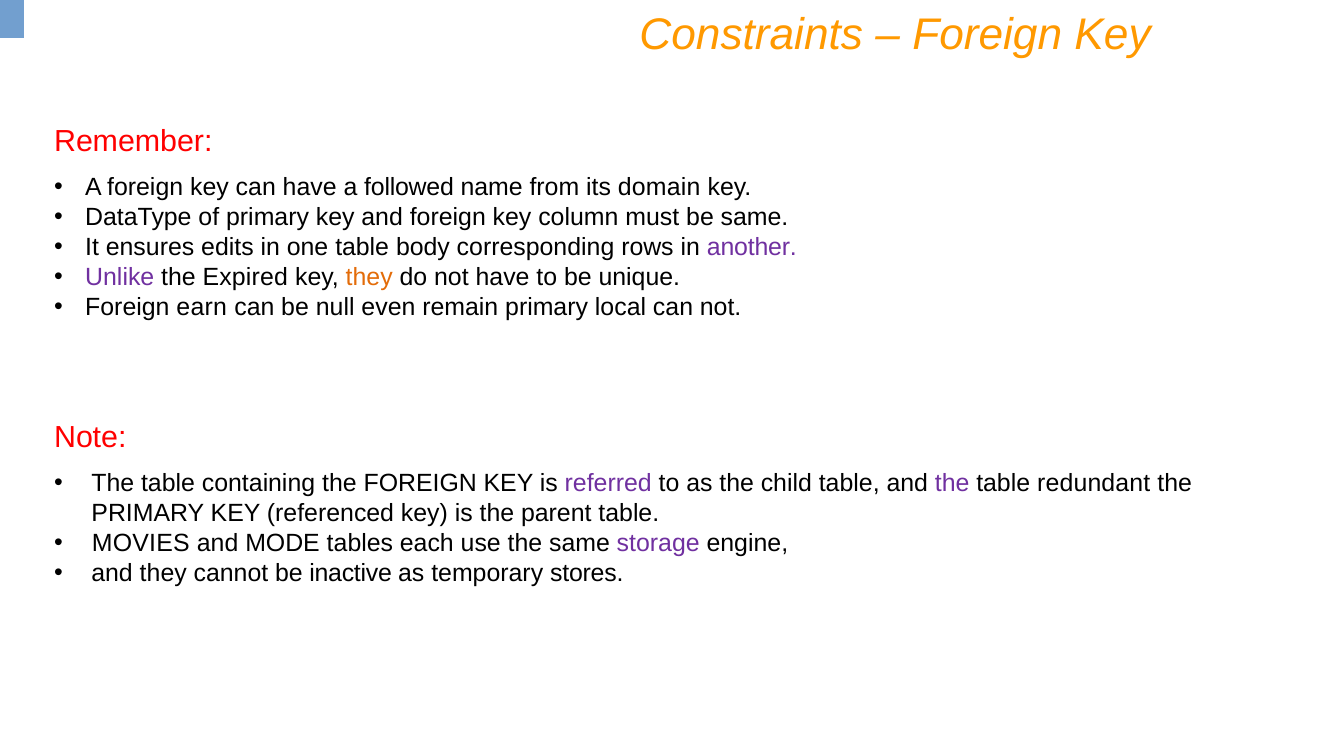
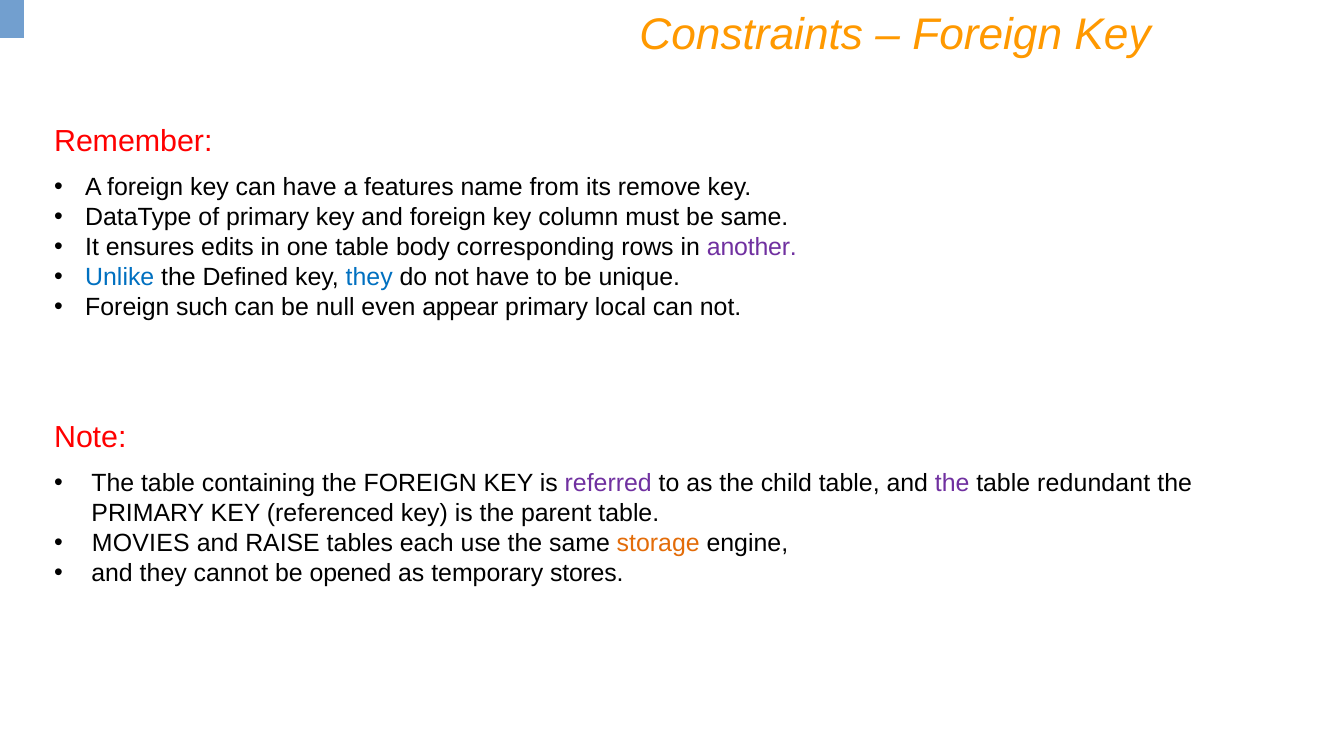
followed: followed -> features (409, 188)
domain: domain -> remove (659, 188)
Unlike colour: purple -> blue (120, 277)
Expired: Expired -> Defined (245, 277)
they colour: orange -> blue (369, 277)
earn: earn -> such (202, 307)
remain: remain -> appear (460, 307)
MODE: MODE -> RAISE (283, 543)
storage colour: purple -> orange (658, 543)
inactive: inactive -> opened (351, 573)
